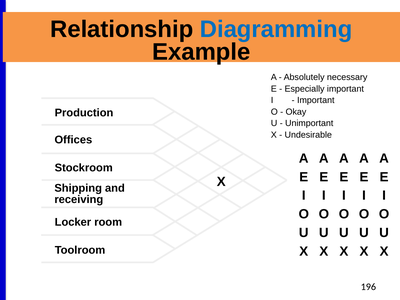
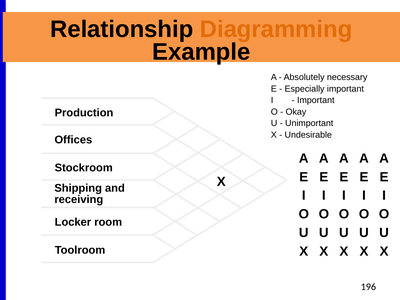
Diagramming colour: blue -> orange (276, 29)
